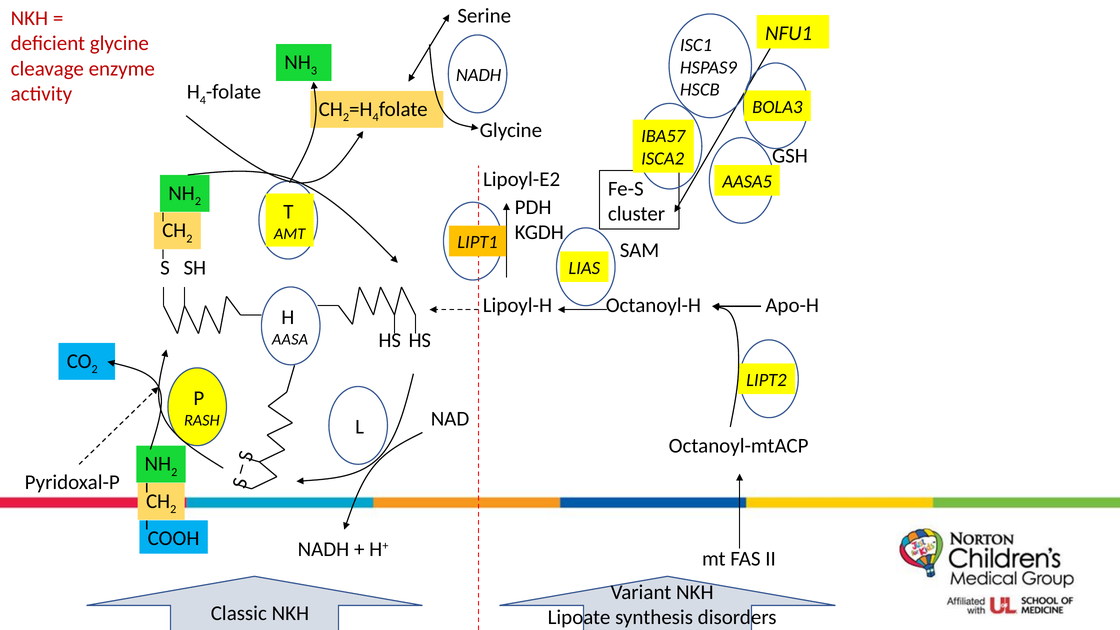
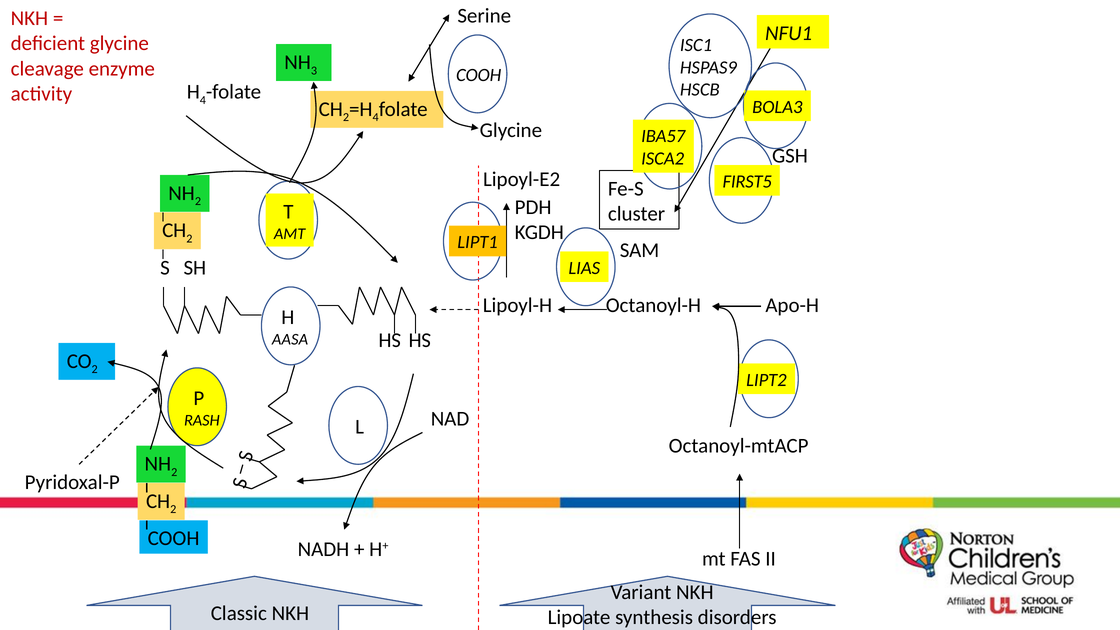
NADH: NADH -> COOH (479, 75)
AASA5: AASA5 -> FIRST5 (747, 182)
